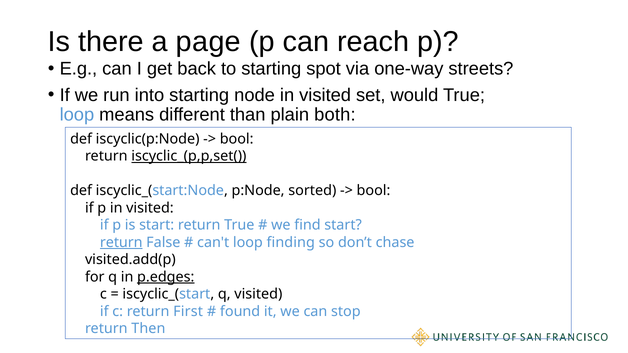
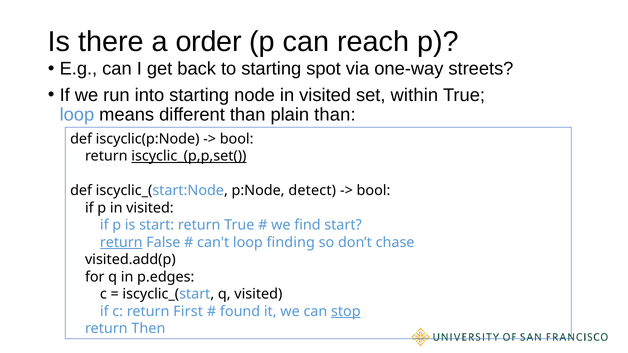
page: page -> order (209, 42)
would: would -> within (414, 95)
plain both: both -> than (335, 115)
sorted: sorted -> detect (312, 191)
p.edges underline: present -> none (166, 277)
stop underline: none -> present (346, 312)
